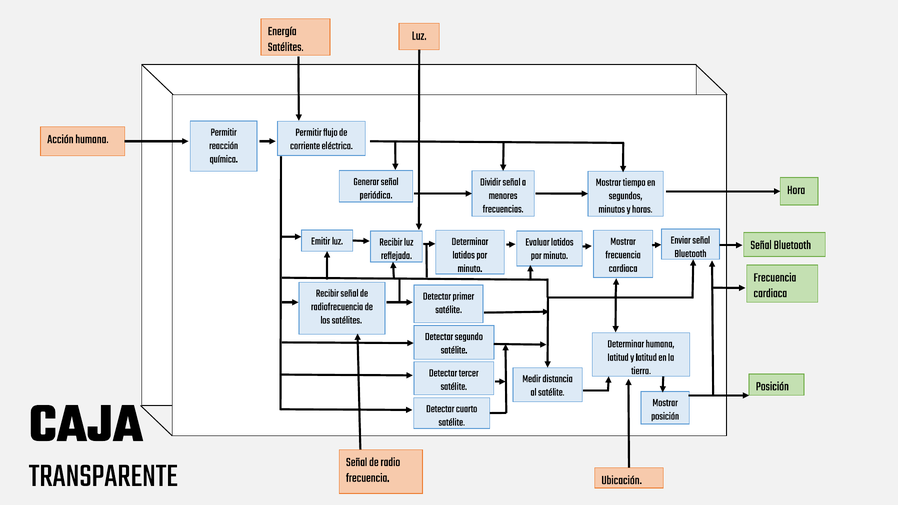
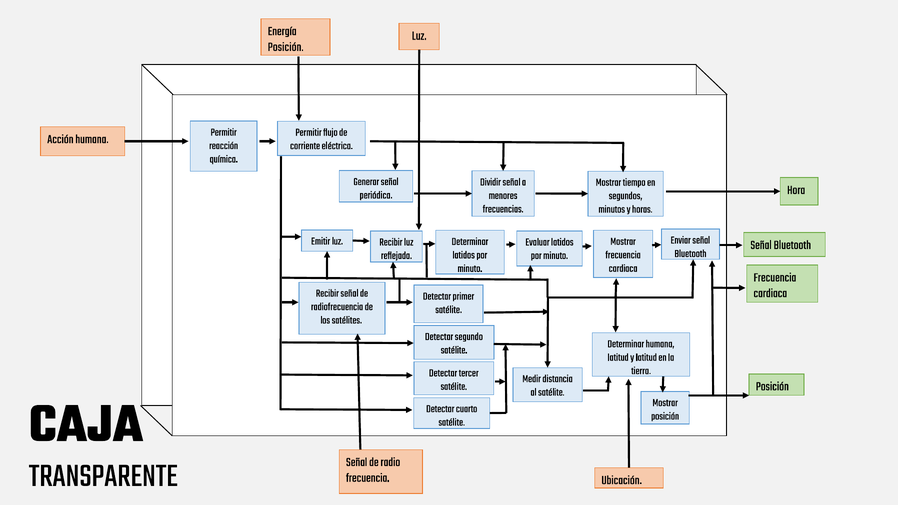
Satélites: Satélites -> Posición (286, 47)
